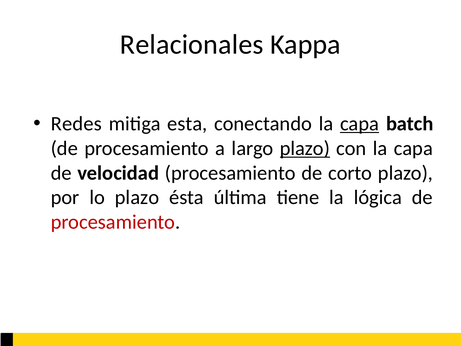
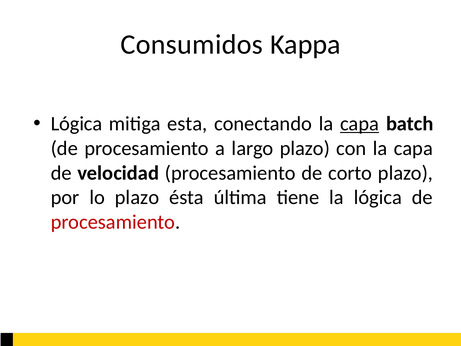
Relacionales: Relacionales -> Consumidos (192, 45)
Redes: Redes -> Lógica (76, 124)
plazo underline: present -> none (305, 148)
